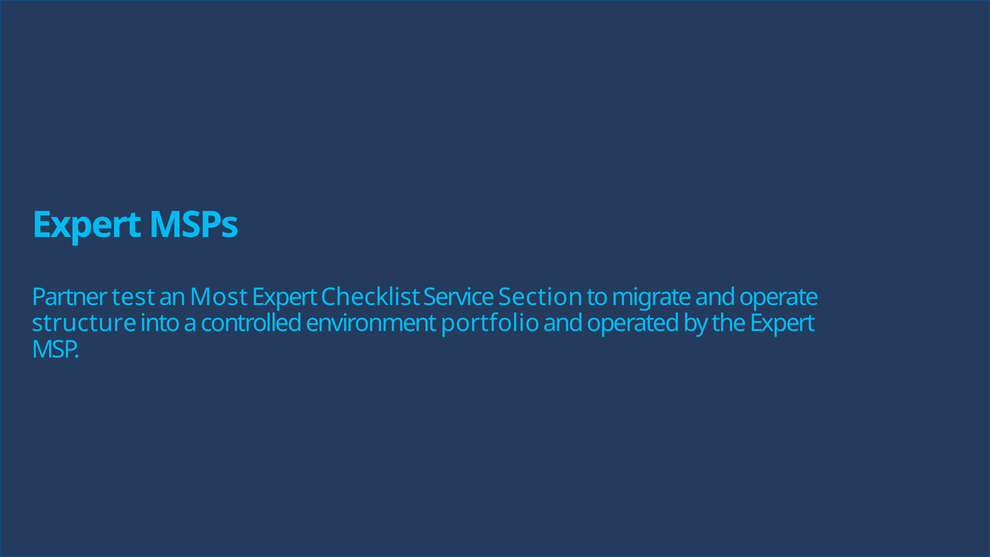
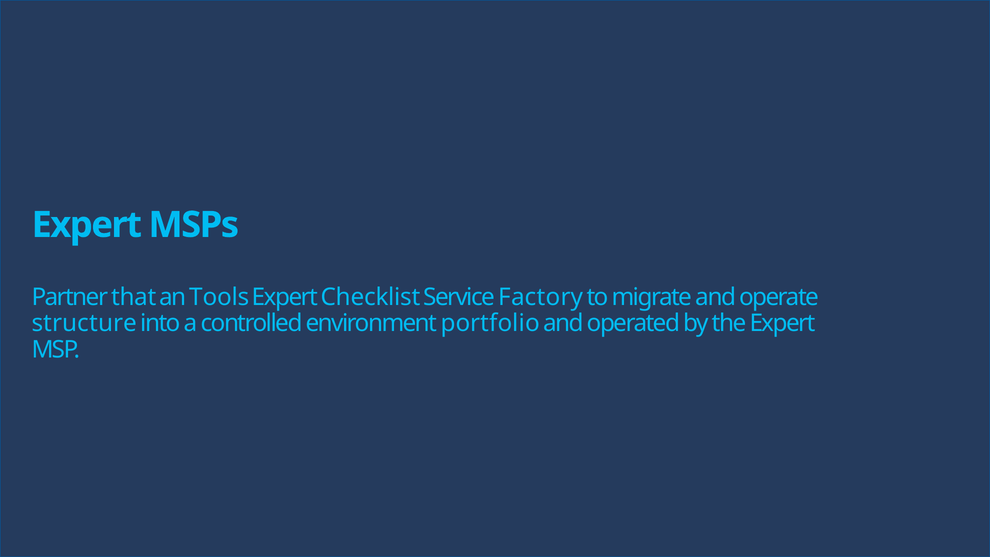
test: test -> that (134, 297)
Most: Most -> Tools (219, 297)
Section: Section -> Factory (541, 297)
